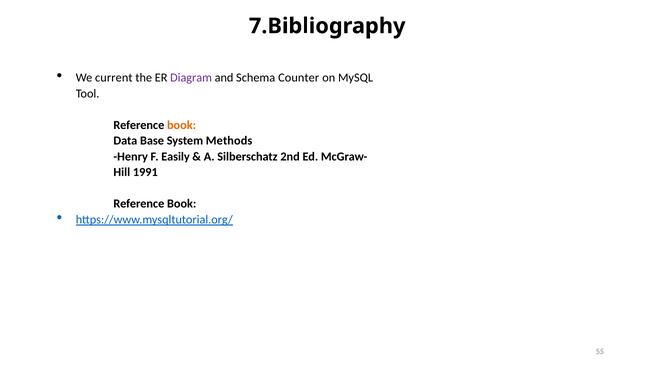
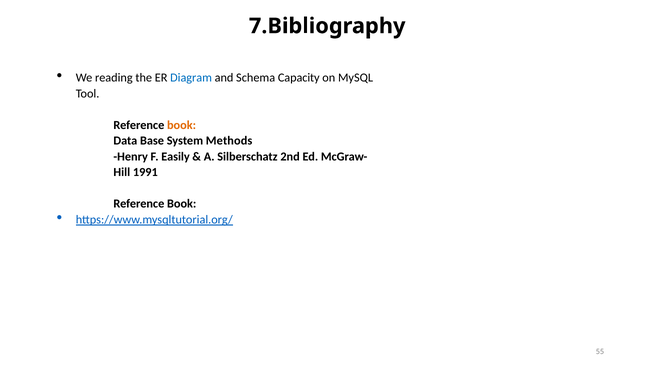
current: current -> reading (114, 78)
Diagram colour: purple -> blue (191, 78)
Counter: Counter -> Capacity (299, 78)
